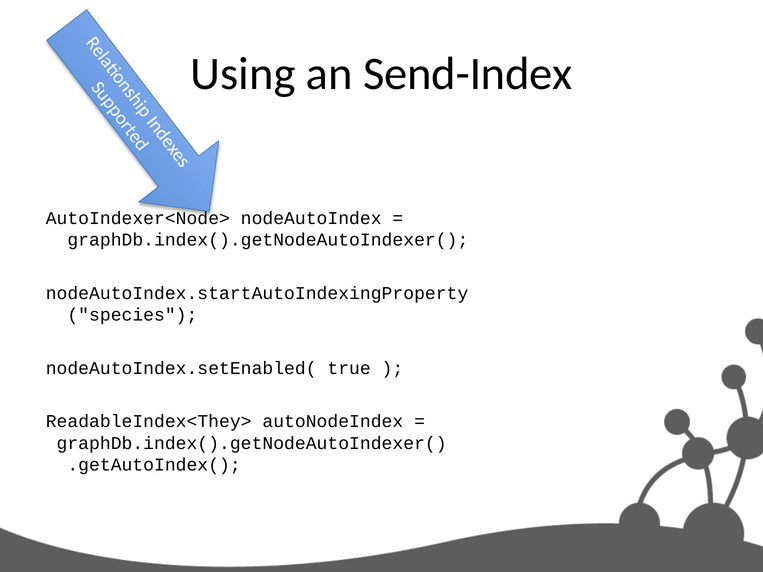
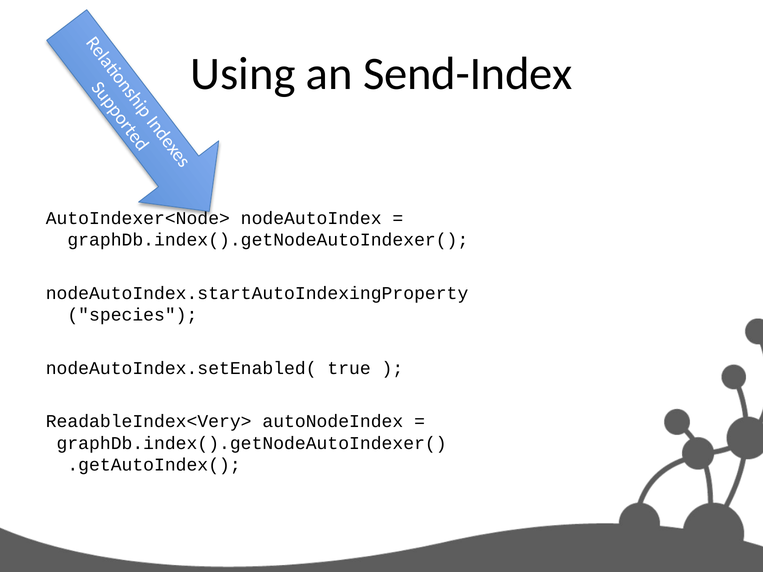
ReadableIndex<They>: ReadableIndex<They> -> ReadableIndex<Very> (149, 422)
